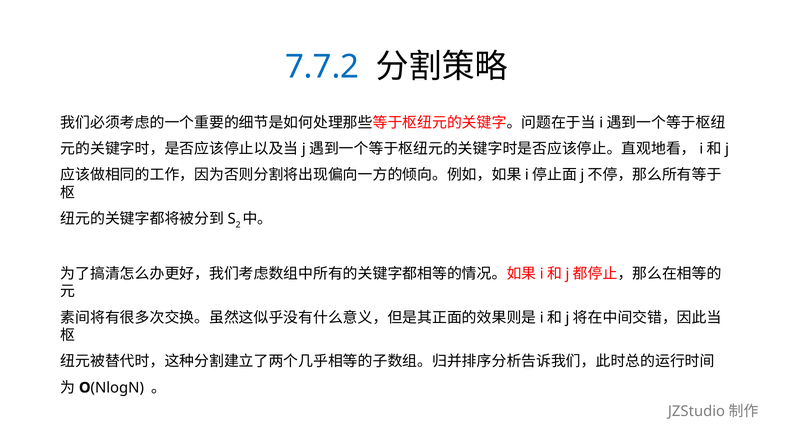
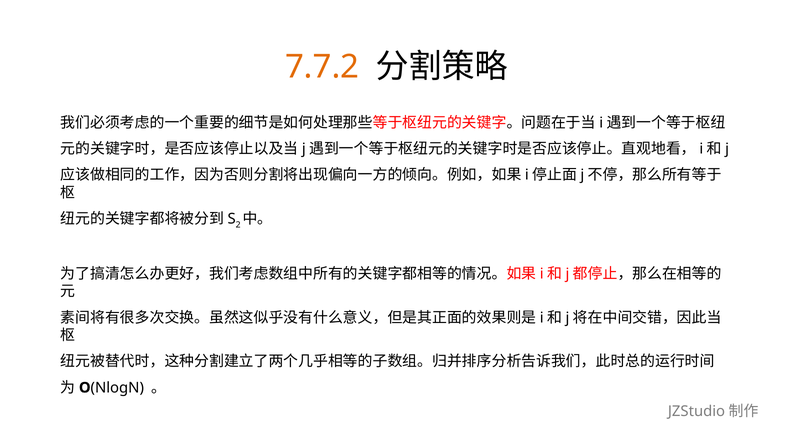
7.7.2 colour: blue -> orange (322, 67)
